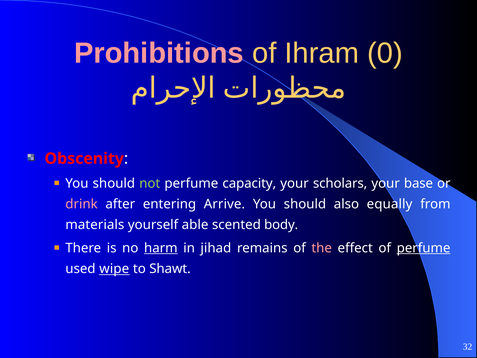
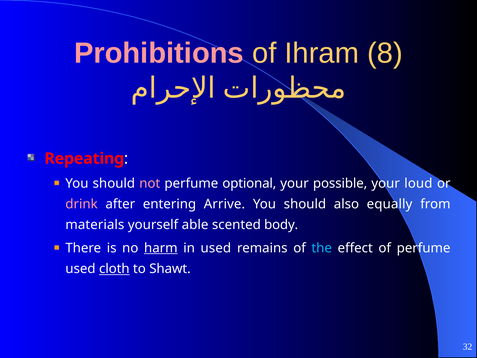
0: 0 -> 8 (385, 53)
Obscenity: Obscenity -> Repeating (84, 158)
not colour: light green -> pink (150, 183)
capacity: capacity -> optional (249, 183)
scholars: scholars -> possible (340, 183)
base: base -> loud (418, 183)
in jihad: jihad -> used (216, 248)
the colour: pink -> light blue (322, 248)
perfume underline: present -> none (424, 248)
wipe: wipe -> cloth (114, 269)
